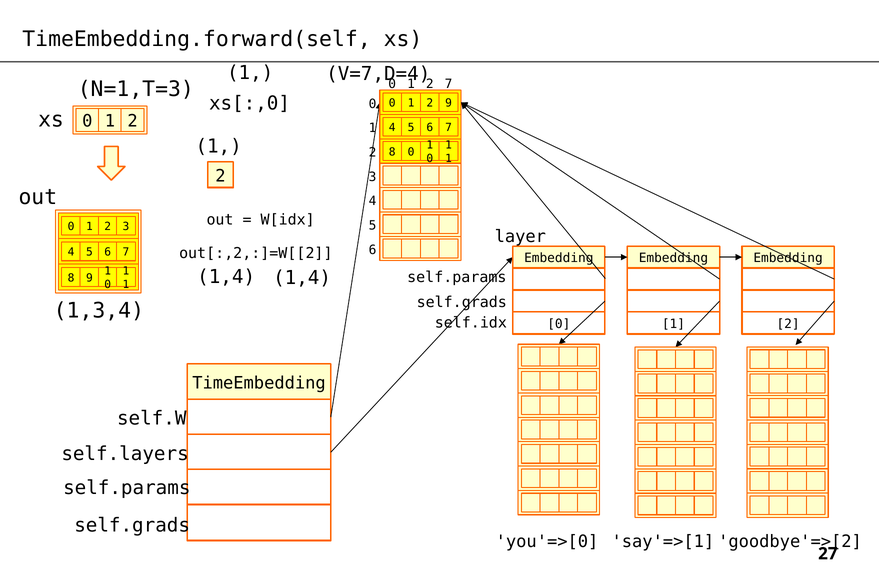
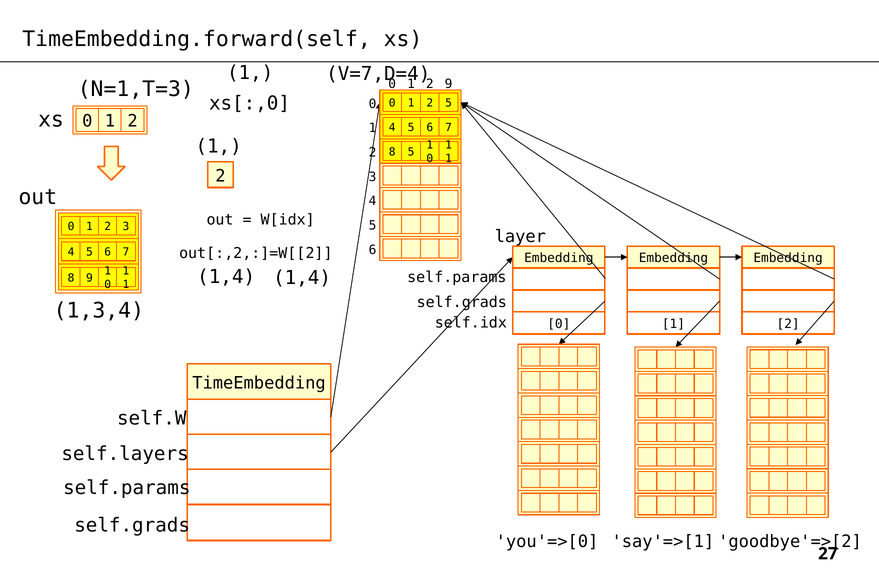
2 7: 7 -> 9 (449, 84)
2 9: 9 -> 5 (449, 103)
8 0: 0 -> 5 (411, 152)
